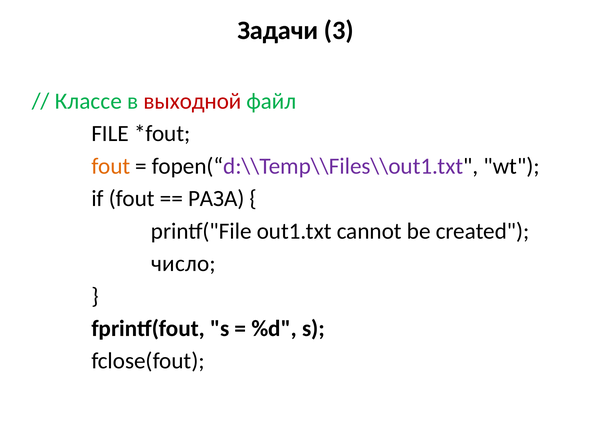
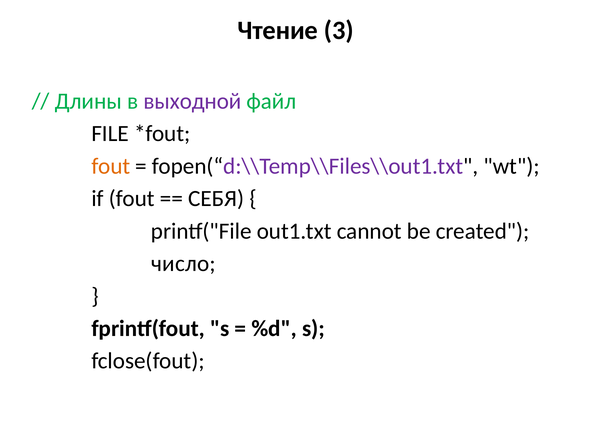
Задачи: Задачи -> Чтение (278, 31)
Классе: Классе -> Длины (88, 101)
выходной colour: red -> purple (192, 101)
РАЗА: РАЗА -> СЕБЯ (216, 199)
